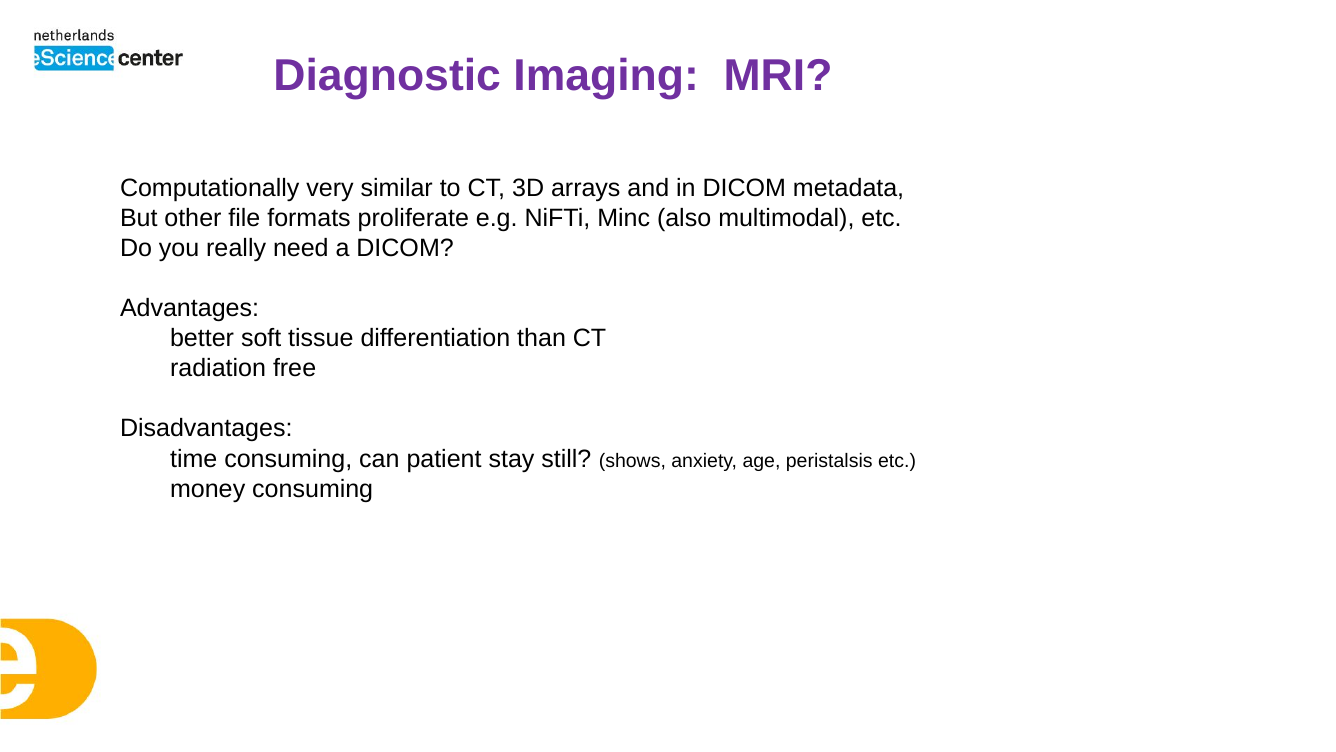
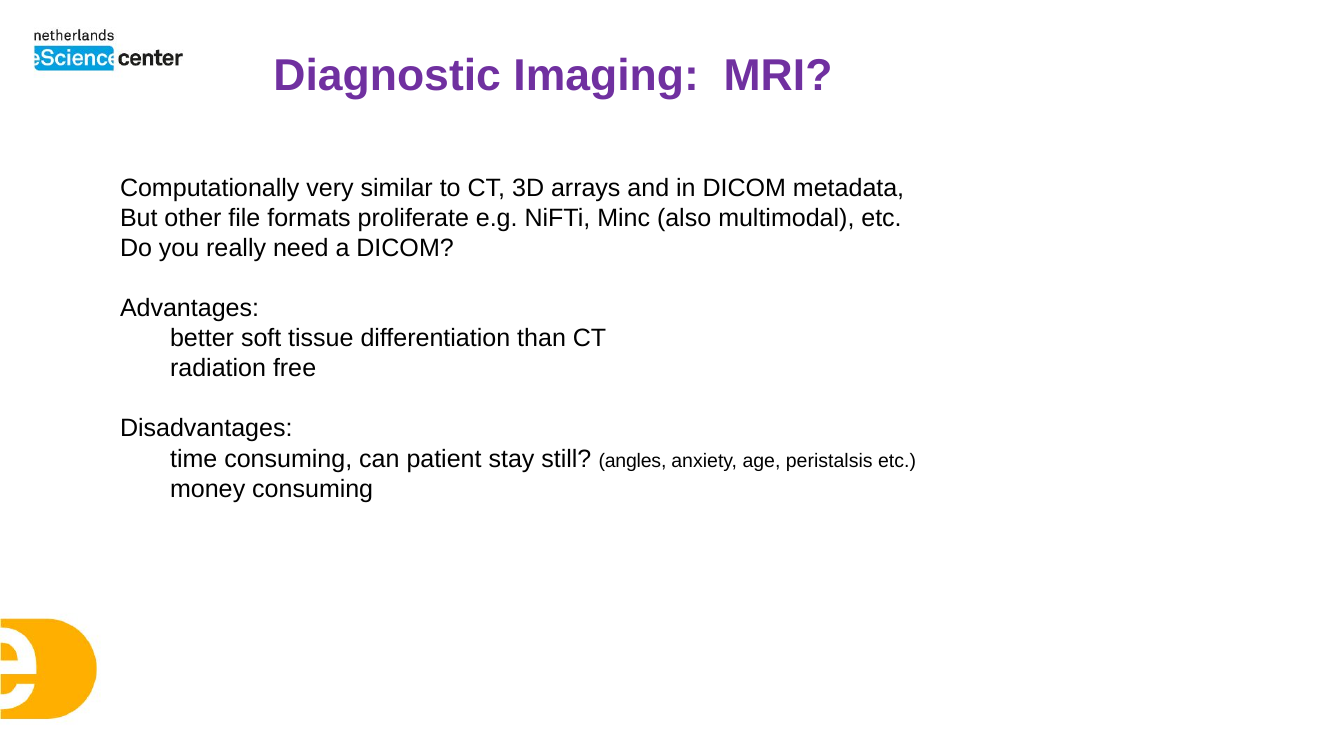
shows: shows -> angles (632, 460)
